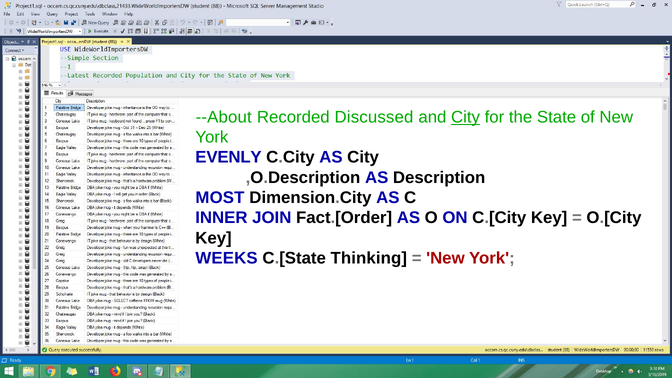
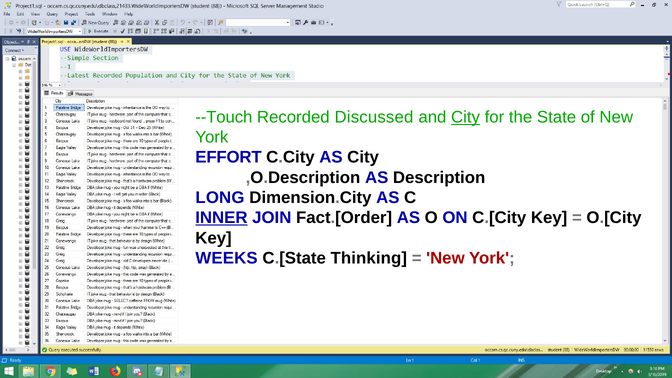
--About: --About -> --Touch (224, 117)
EVENLY: EVENLY -> EFFORT (229, 157)
MOST: MOST -> LONG (220, 198)
INNER underline: none -> present (221, 218)
